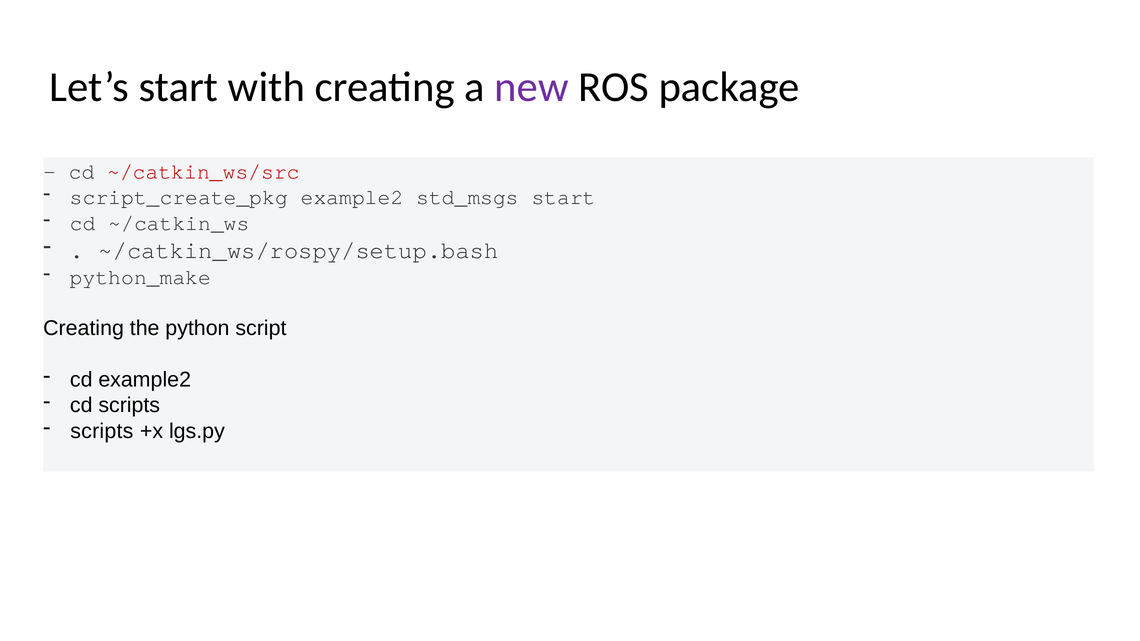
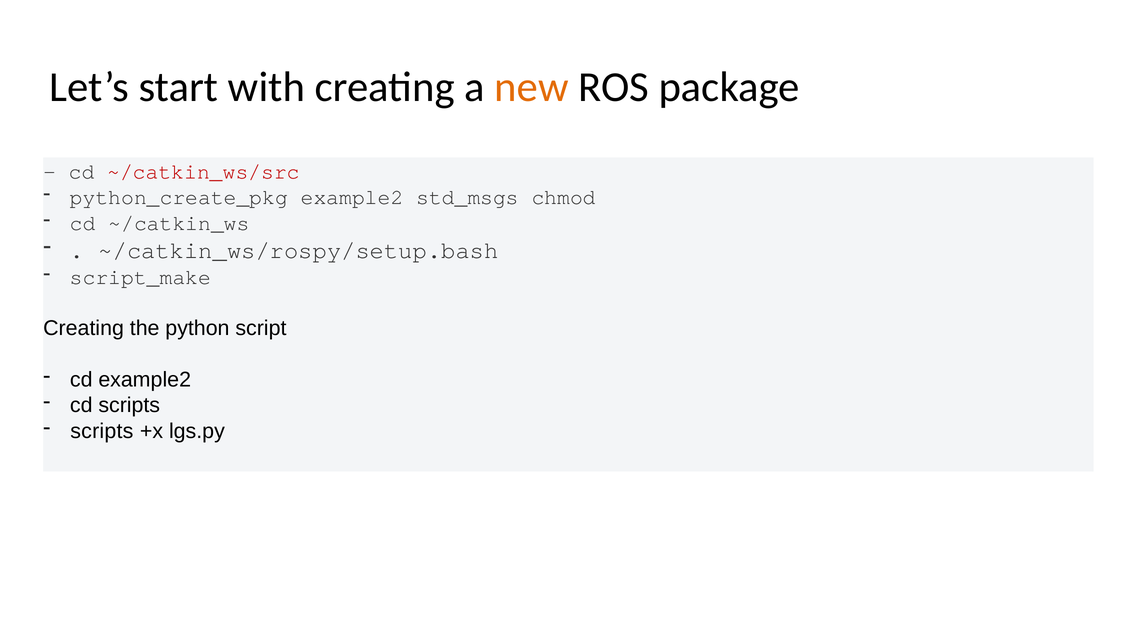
new colour: purple -> orange (532, 87)
script_create_pkg: script_create_pkg -> python_create_pkg (179, 197)
std_msgs start: start -> chmod (564, 197)
python_make: python_make -> script_make (140, 277)
